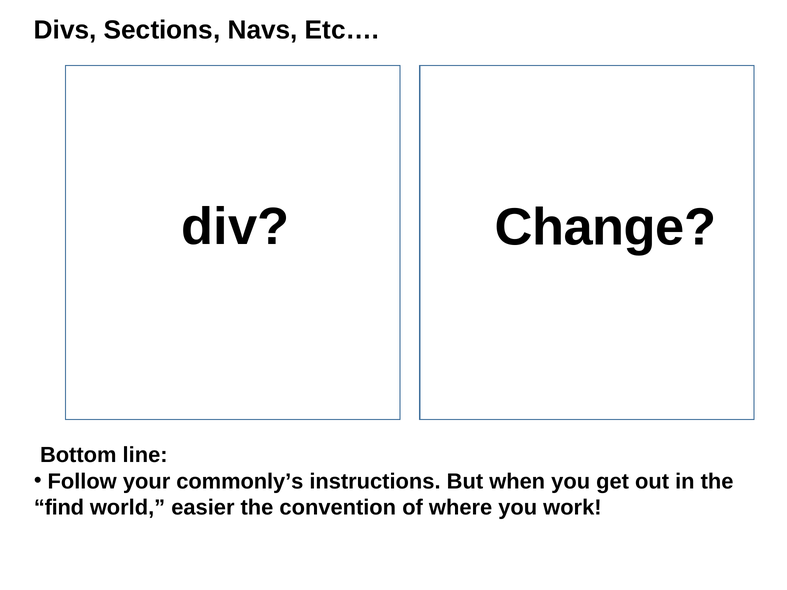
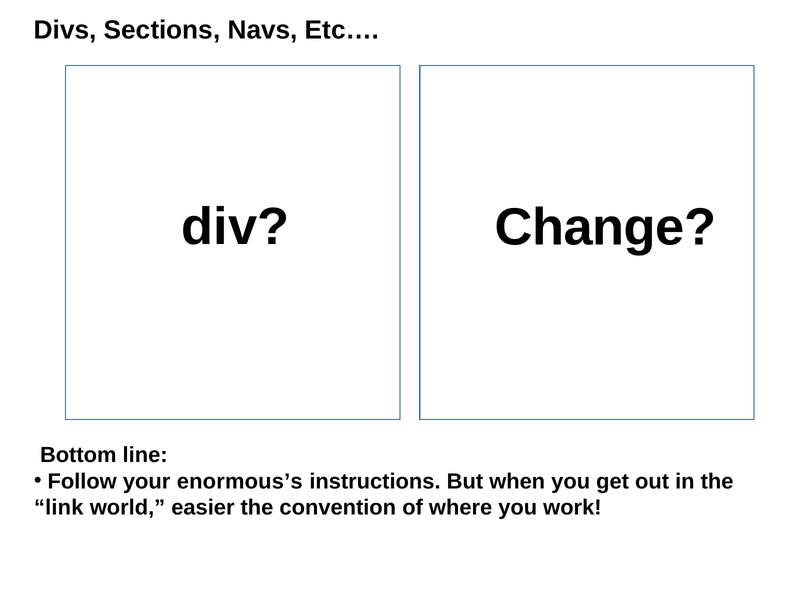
commonly’s: commonly’s -> enormous’s (240, 482)
find: find -> link (59, 508)
